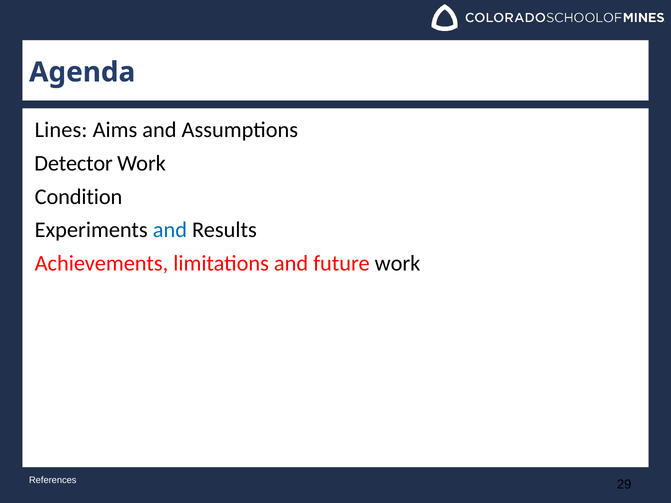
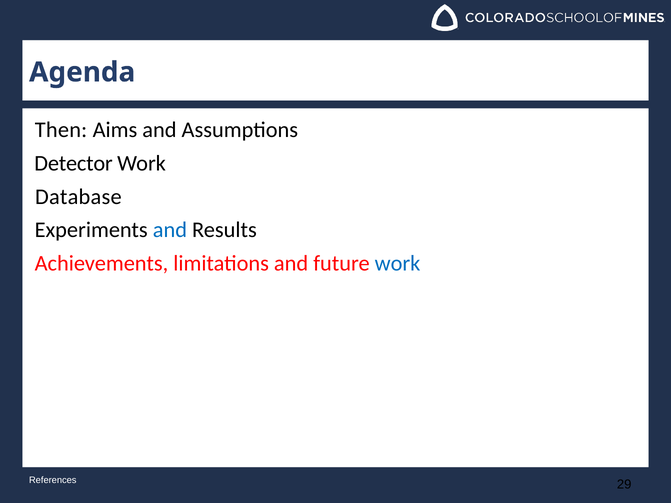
Lines: Lines -> Then (61, 130)
Condition: Condition -> Database (78, 197)
work colour: black -> blue (398, 264)
